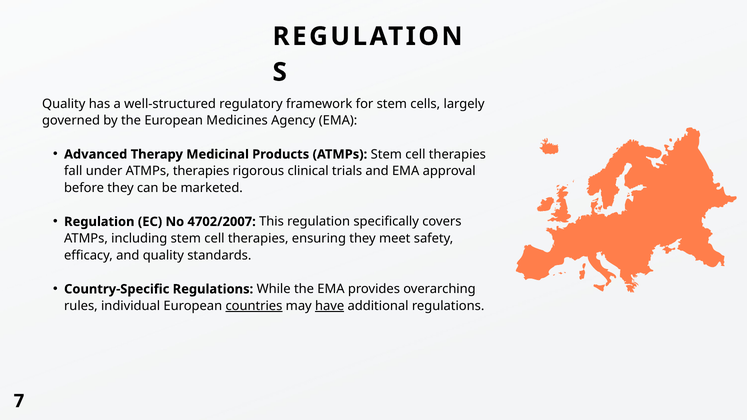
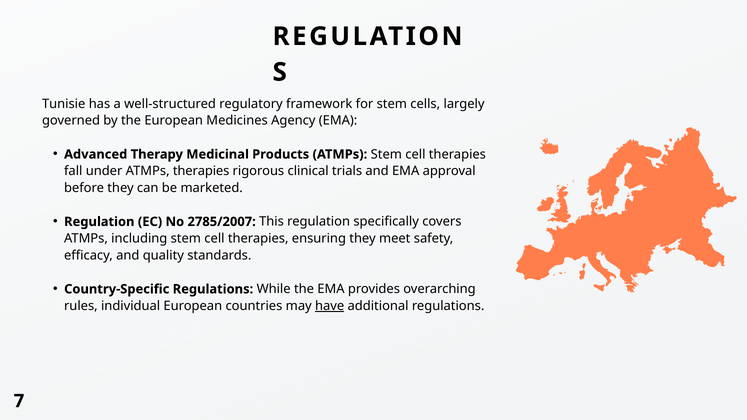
Quality: Quality -> Tunisie (64, 104)
4702/2007: 4702/2007 -> 2785/2007 (222, 222)
countries underline: present -> none (254, 306)
